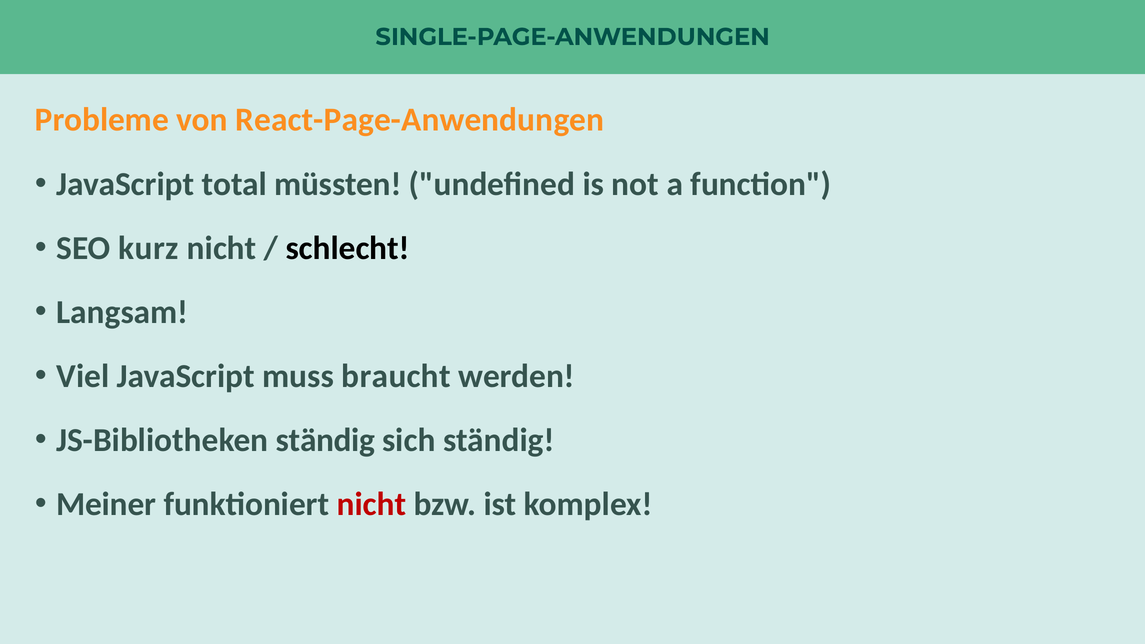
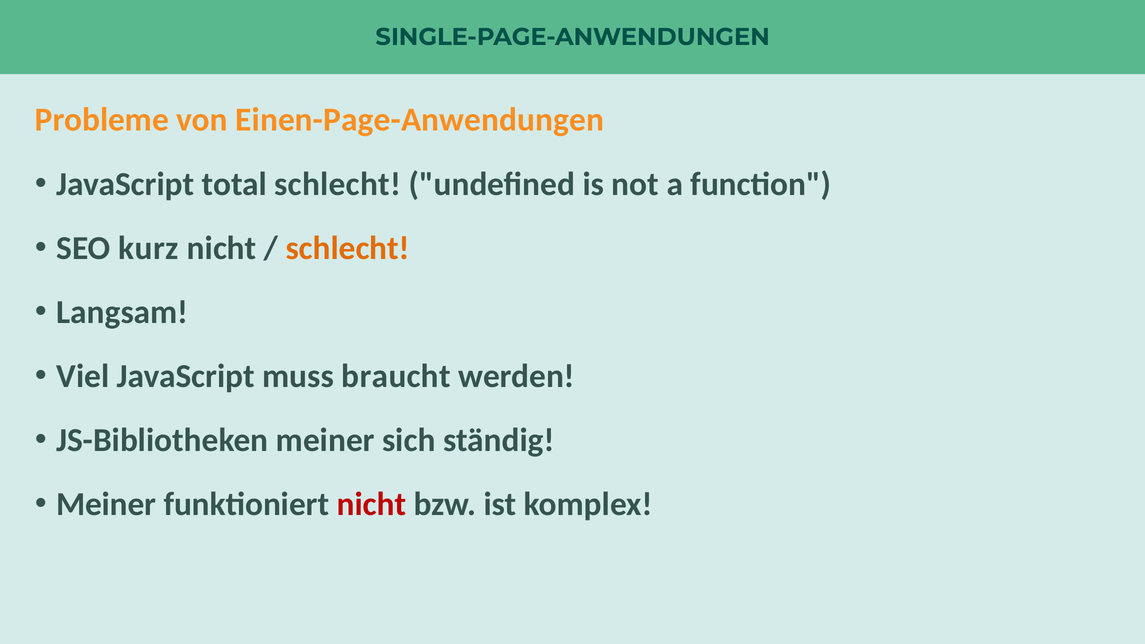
React-Page-Anwendungen: React-Page-Anwendungen -> Einen-Page-Anwendungen (420, 120)
total müssten: müssten -> schlecht (338, 184)
schlecht colour: black -> orange (348, 248)
JS-Bibliotheken ständig: ständig -> meiner (325, 441)
